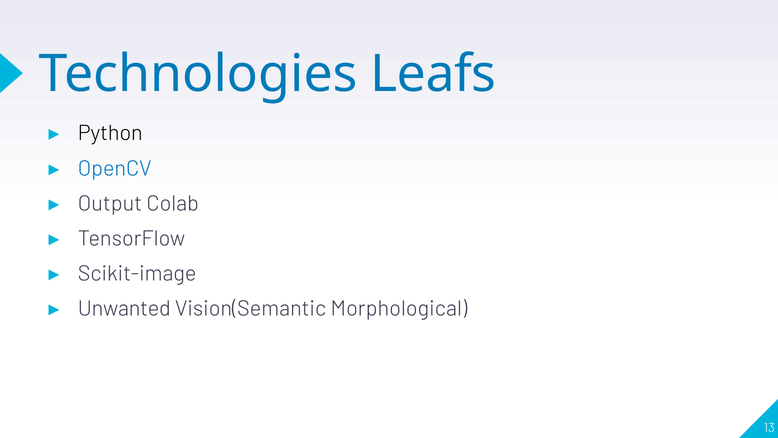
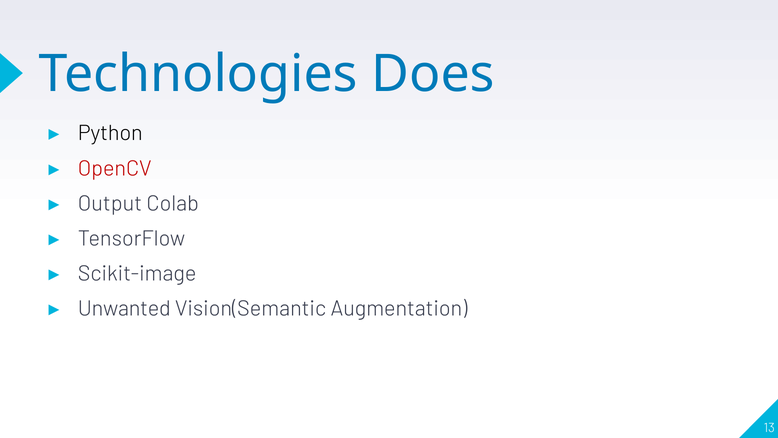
Leafs: Leafs -> Does (433, 74)
OpenCV colour: blue -> red (115, 168)
Morphological: Morphological -> Augmentation (399, 308)
